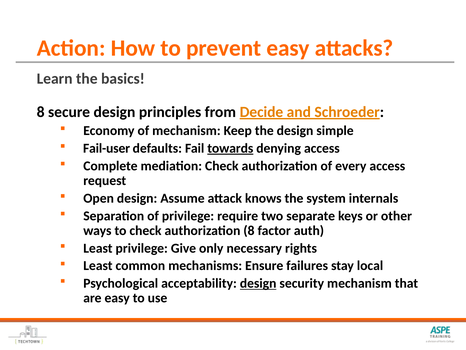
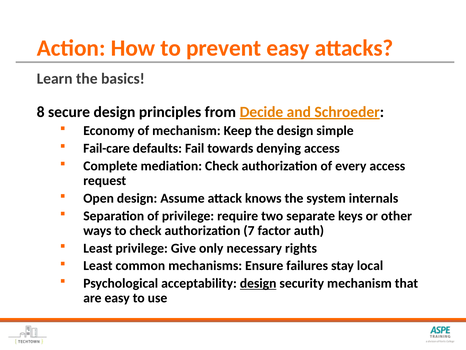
Fail-user: Fail-user -> Fail-care (107, 148)
towards underline: present -> none (230, 148)
authorization 8: 8 -> 7 (249, 230)
